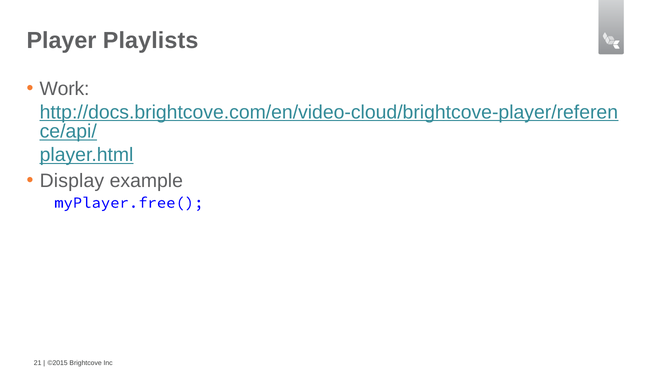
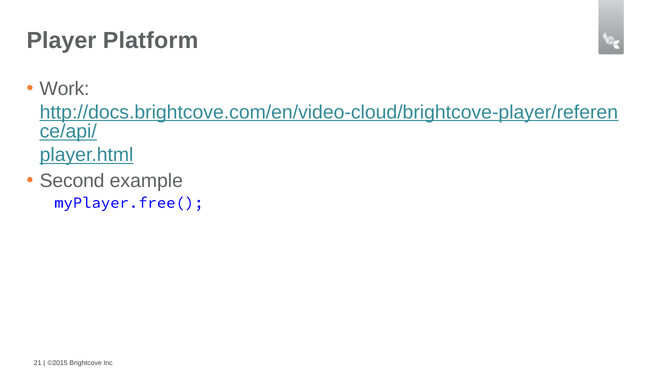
Playlists: Playlists -> Platform (151, 41)
Display: Display -> Second (72, 181)
